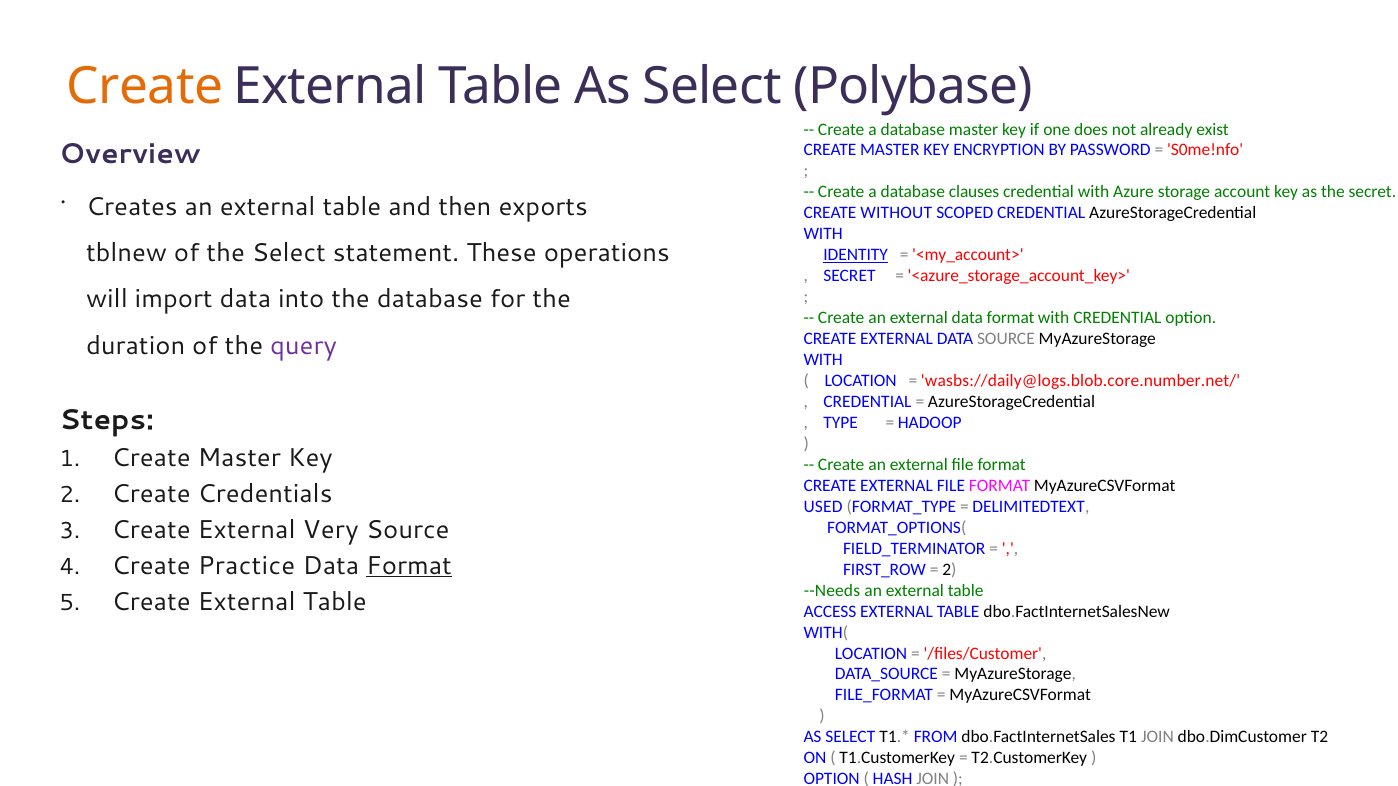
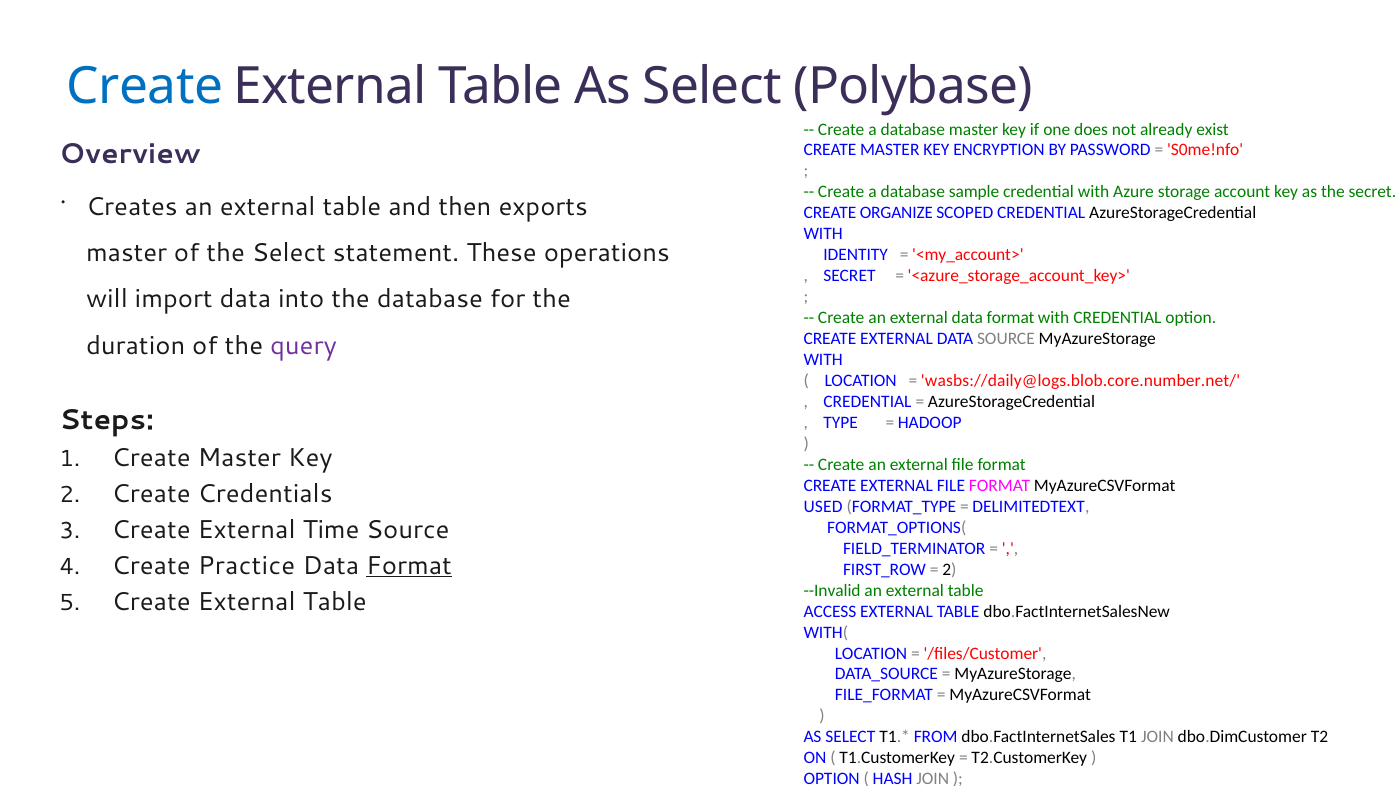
Create colour: orange -> blue (145, 87)
clauses: clauses -> sample (974, 192)
WITHOUT: WITHOUT -> ORGANIZE (896, 213)
tblnew: tblnew -> master (127, 253)
IDENTITY underline: present -> none (856, 255)
Very: Very -> Time (331, 530)
--Needs: --Needs -> --Invalid (832, 591)
